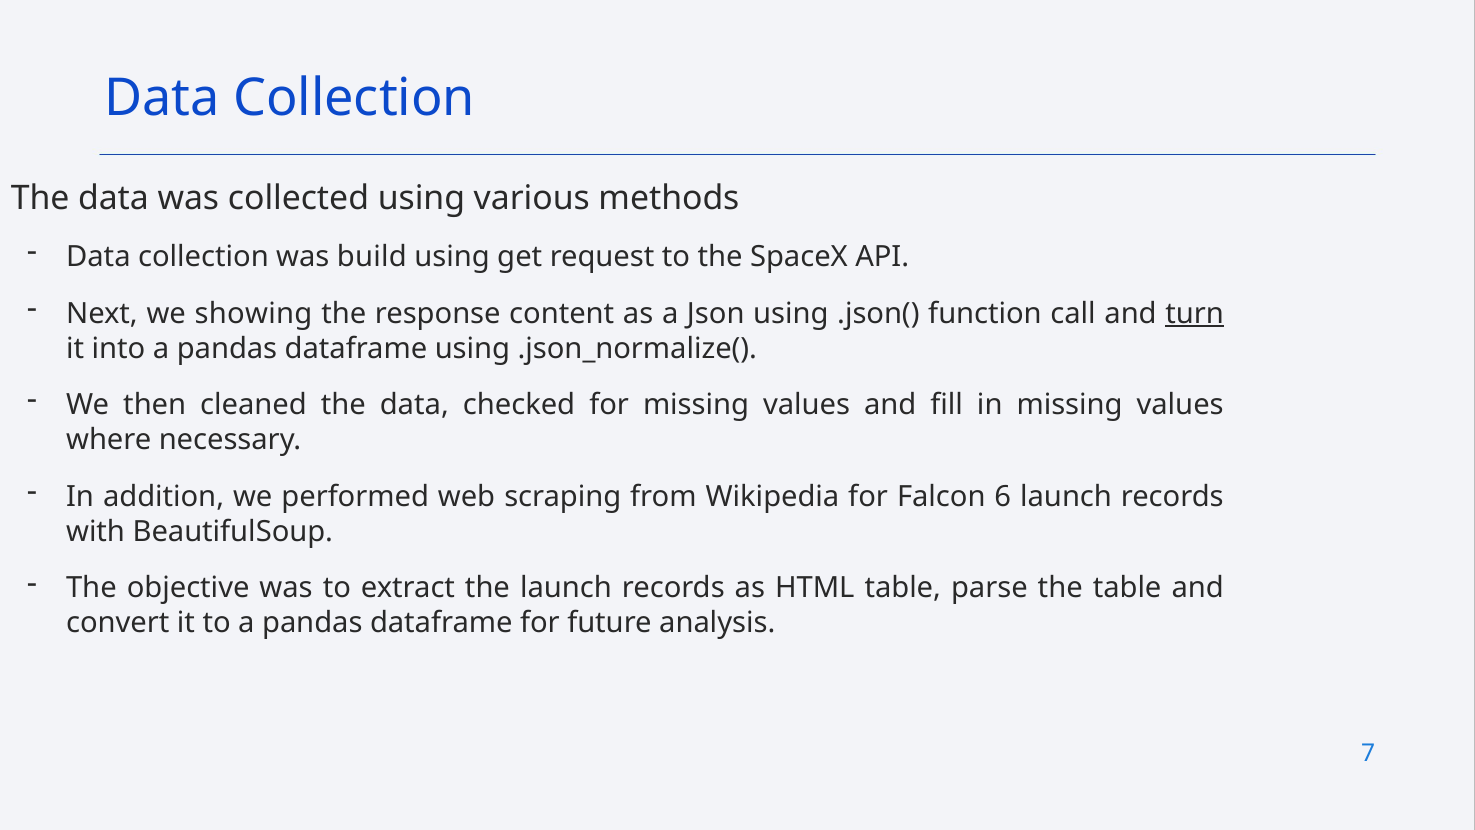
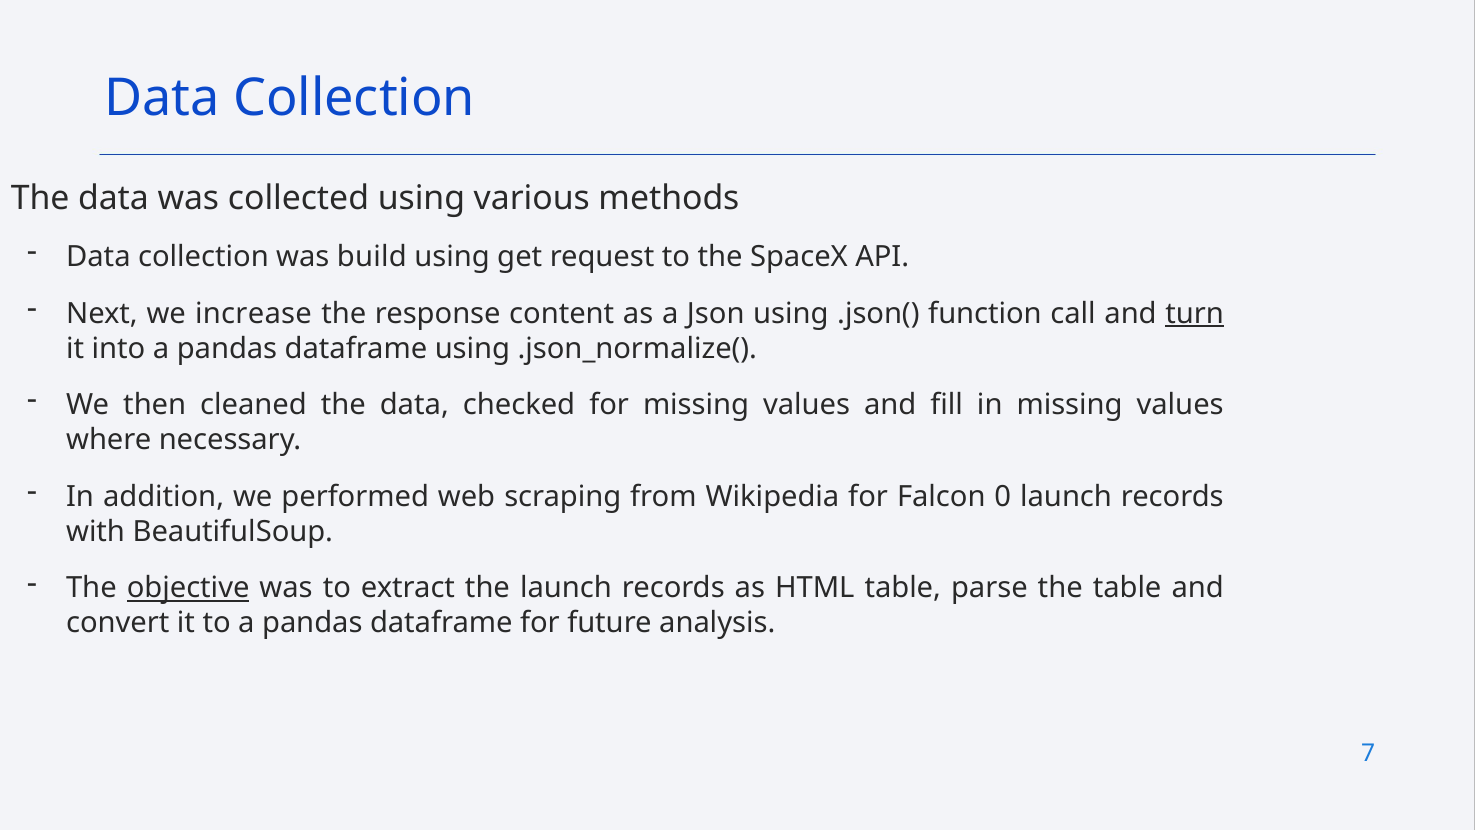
showing: showing -> increase (253, 313)
6: 6 -> 0 (1003, 496)
objective underline: none -> present (188, 588)
